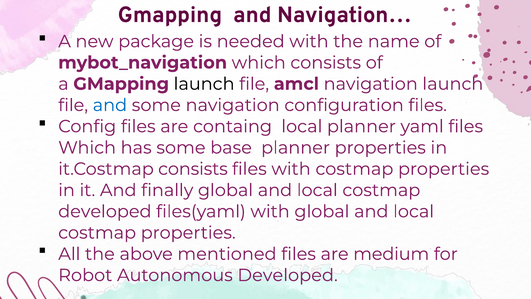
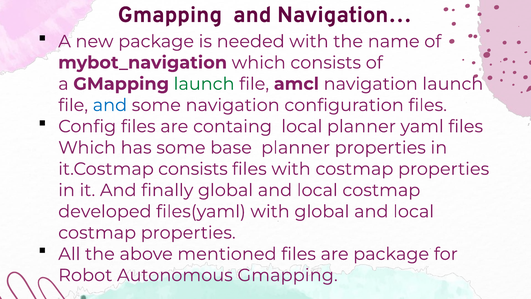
launch colour: black -> green (204, 84)
are medium: medium -> package (391, 254)
Autonomous Developed: Developed -> Gmapping (288, 275)
